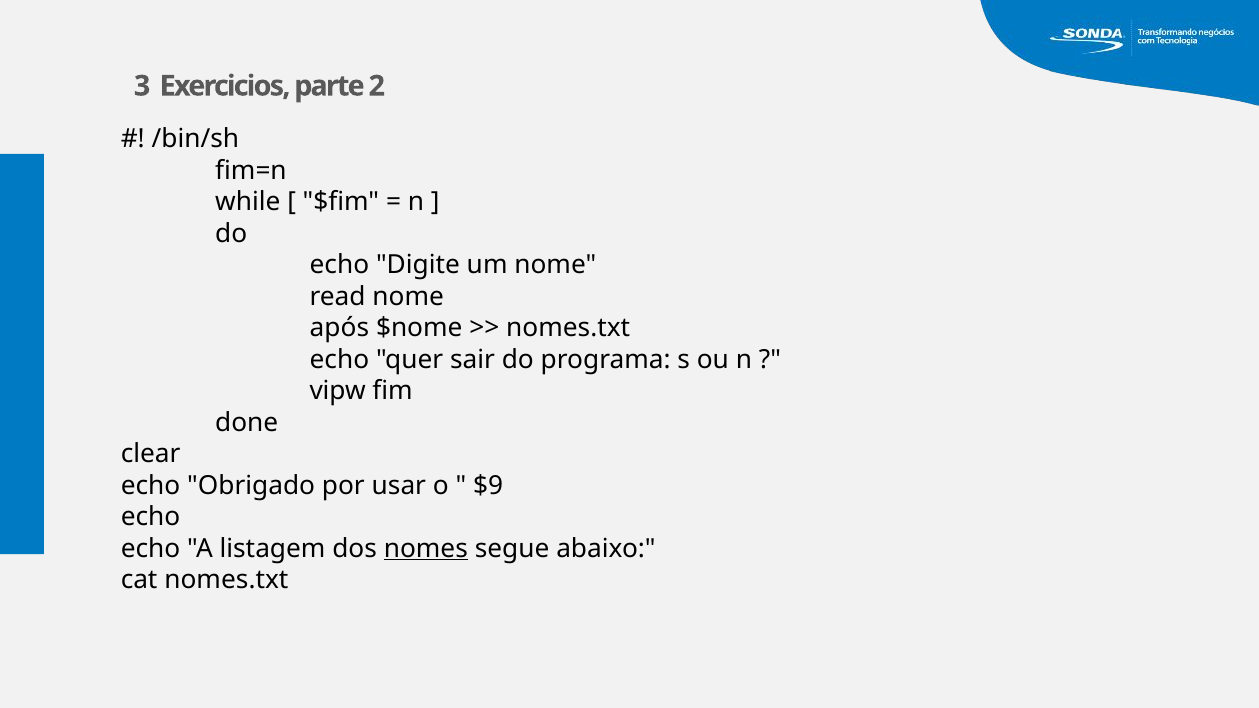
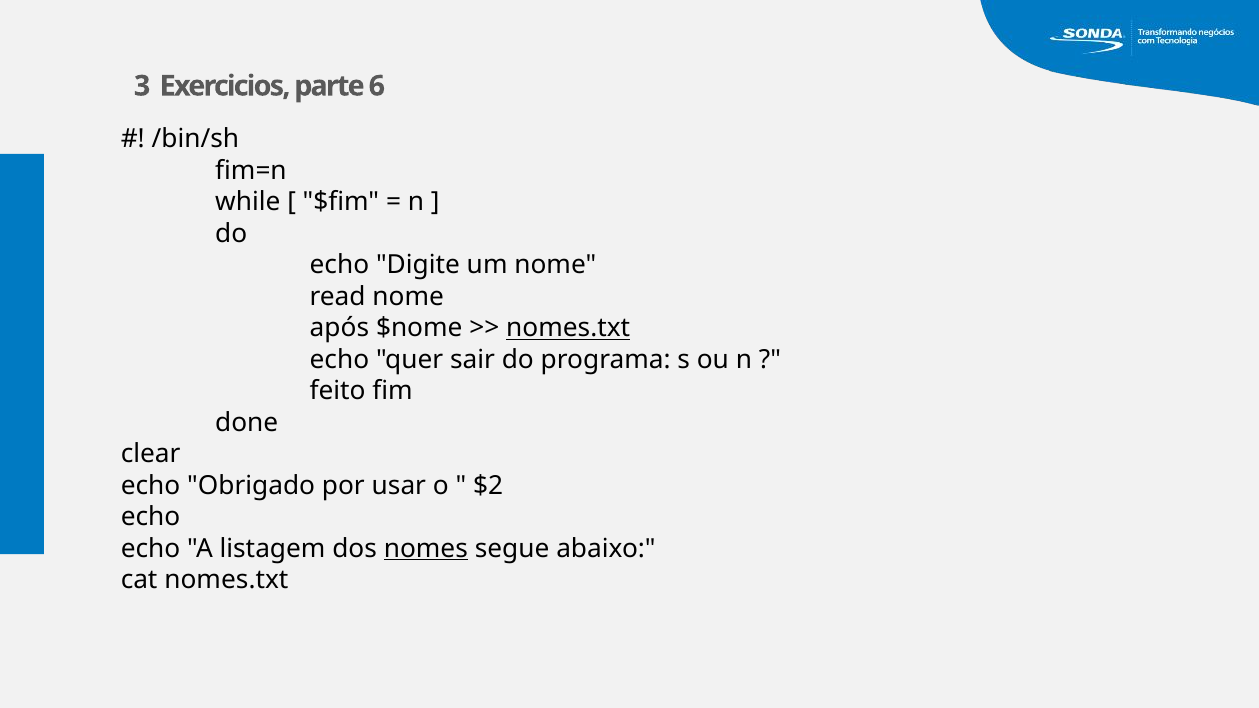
2: 2 -> 6 (377, 86)
nomes.txt underline: none -> present (568, 328)
vipw: vipw -> feito (338, 391)
$9: $9 -> $2 (488, 486)
